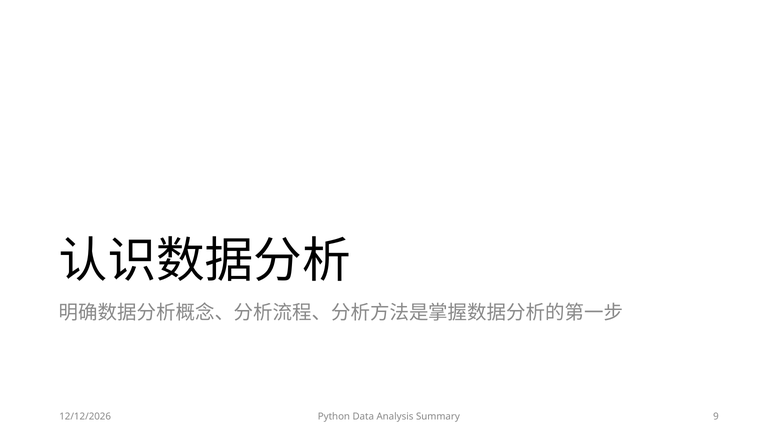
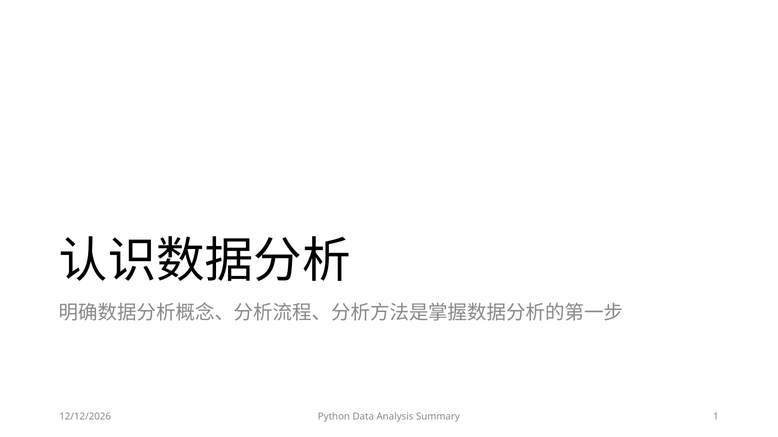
9: 9 -> 1 (716, 417)
